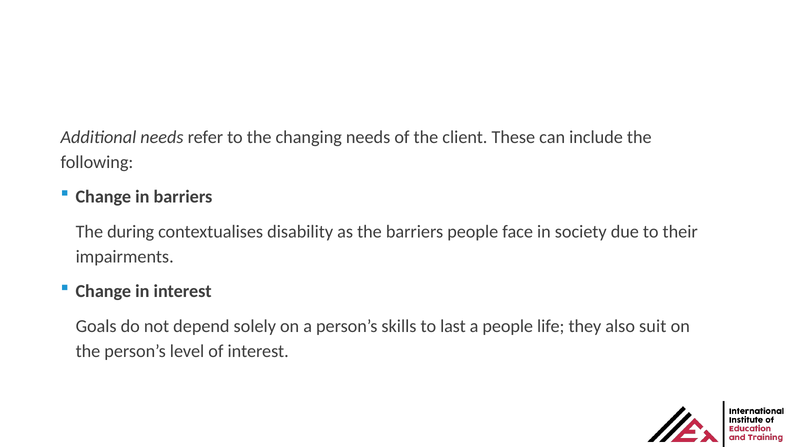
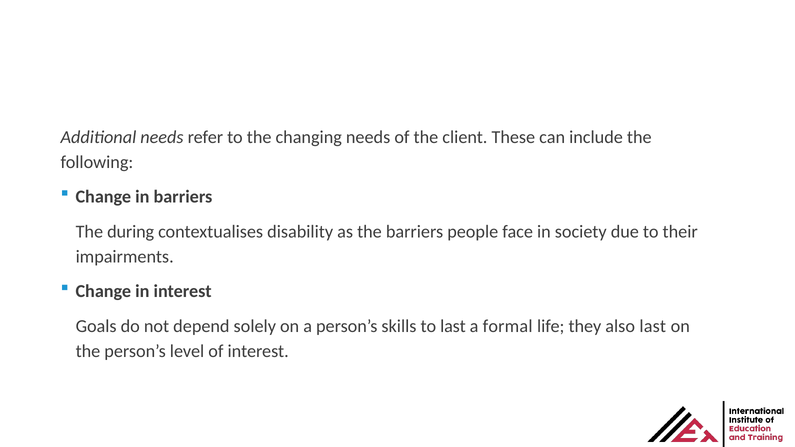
a people: people -> formal (508, 326)
also suit: suit -> last (653, 326)
